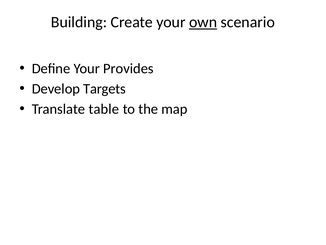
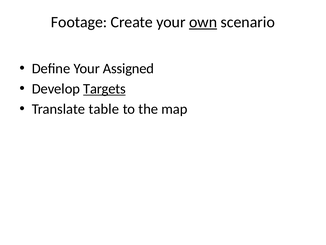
Building: Building -> Footage (79, 22)
Provides: Provides -> Assigned (128, 68)
Targets underline: none -> present (104, 89)
